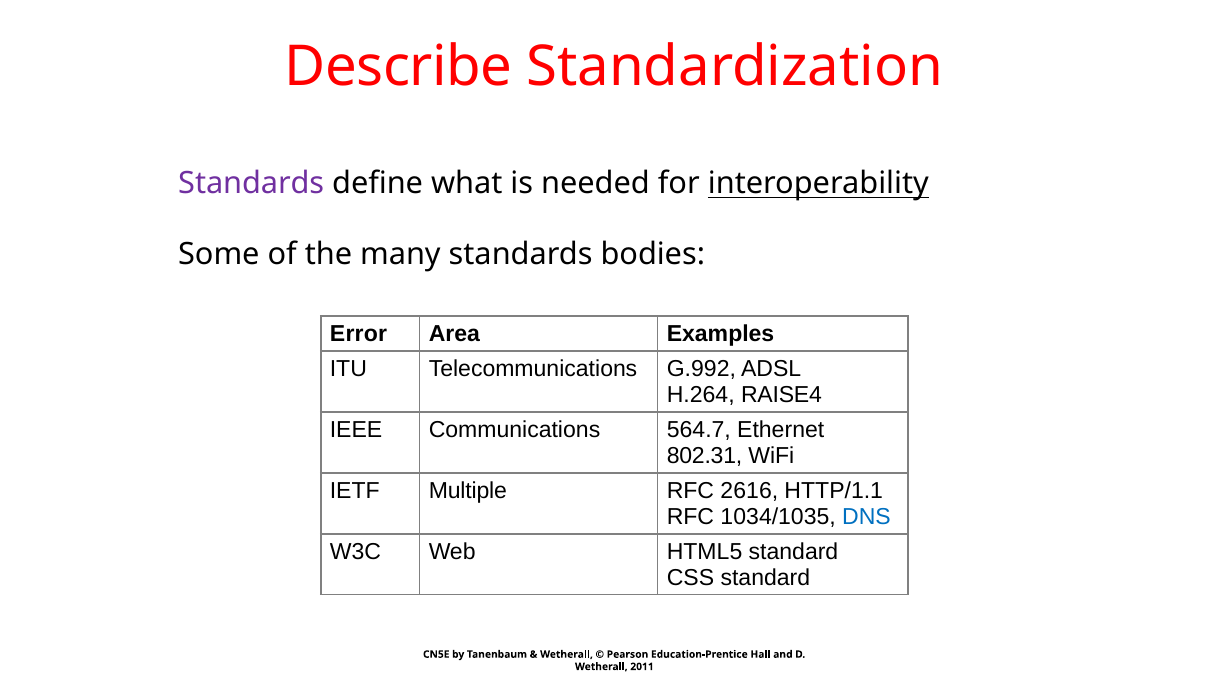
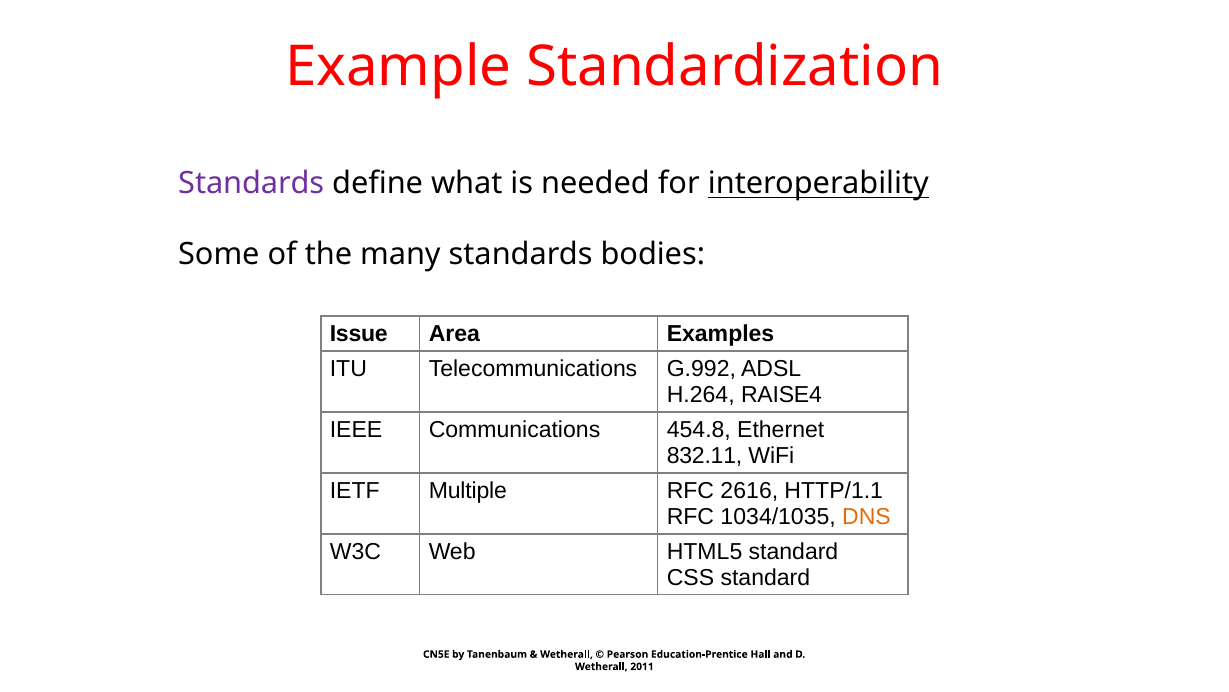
Describe: Describe -> Example (398, 66)
Error: Error -> Issue (359, 333)
564.7: 564.7 -> 454.8 (699, 429)
802.31: 802.31 -> 832.11 (705, 455)
DNS colour: blue -> orange (866, 516)
